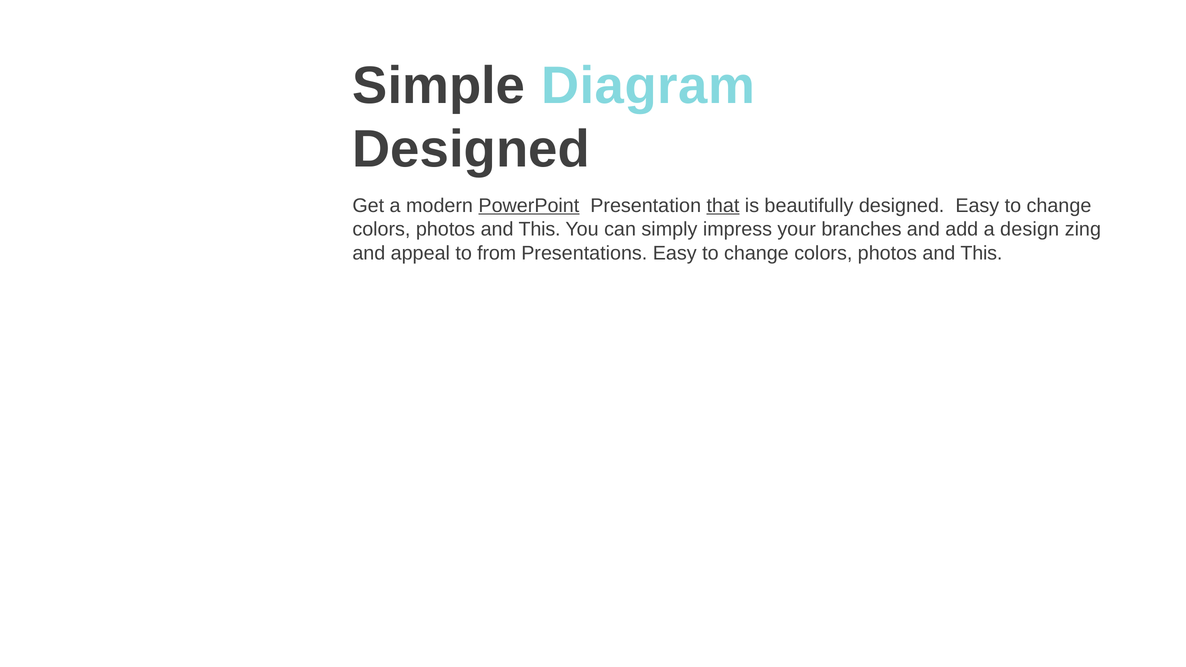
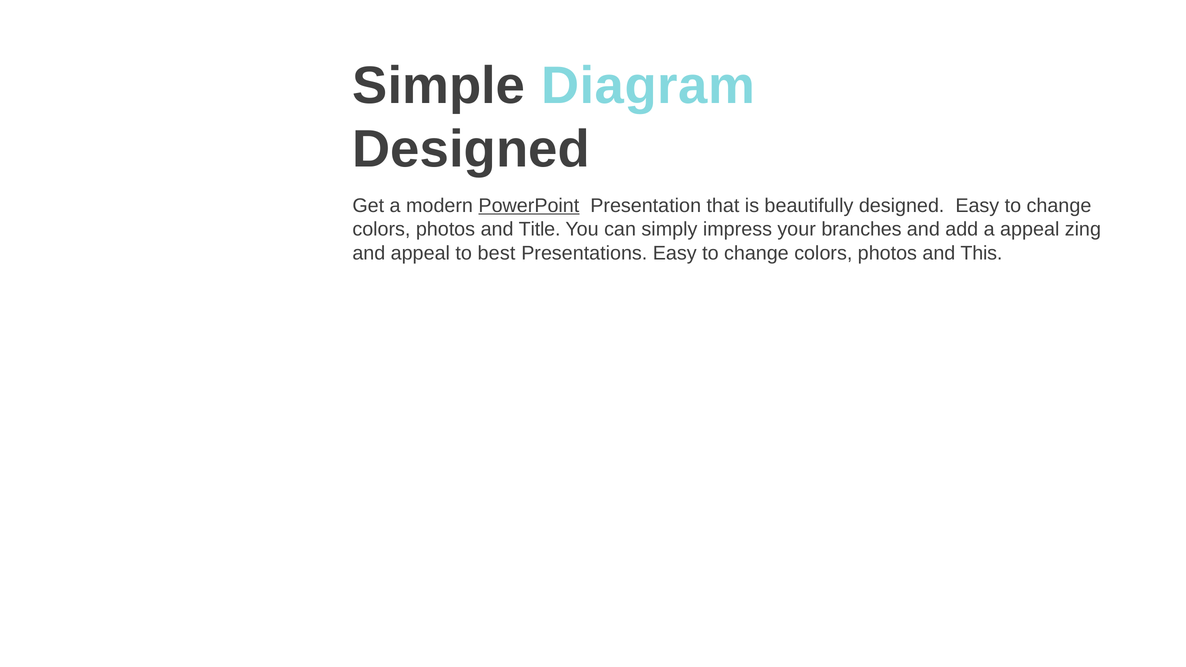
that underline: present -> none (723, 206)
This: This -> Title (540, 229)
a design: design -> appeal (1030, 229)
from: from -> best (496, 253)
